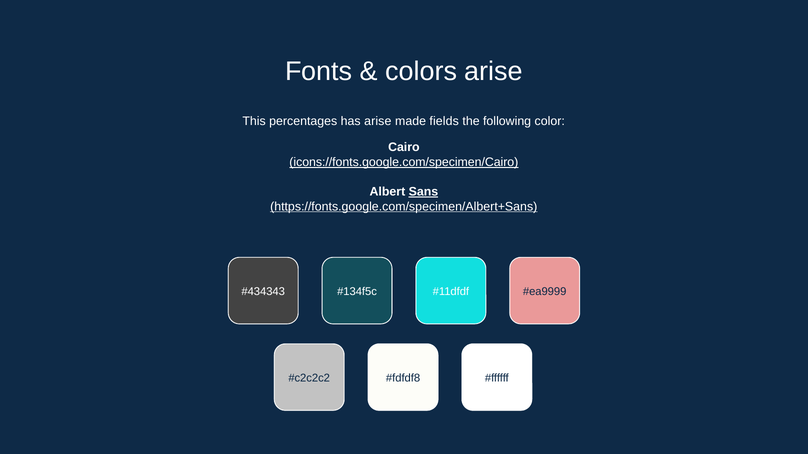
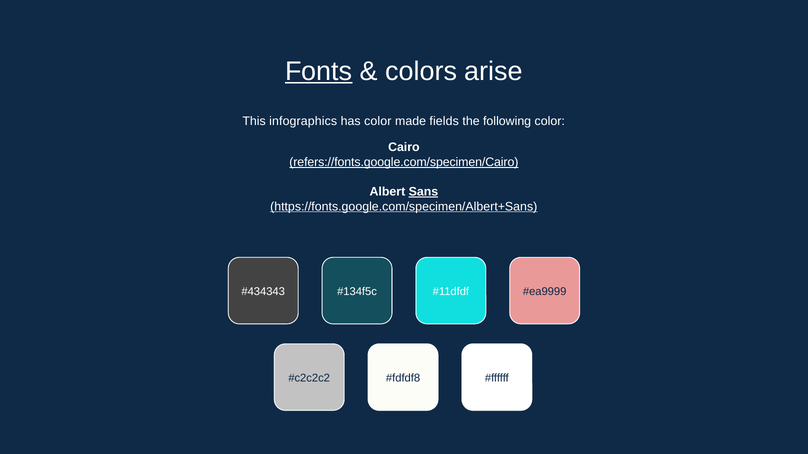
Fonts underline: none -> present (319, 71)
percentages: percentages -> infographics (303, 121)
has arise: arise -> color (378, 121)
icons://fonts.google.com/specimen/Cairo: icons://fonts.google.com/specimen/Cairo -> refers://fonts.google.com/specimen/Cairo (404, 162)
